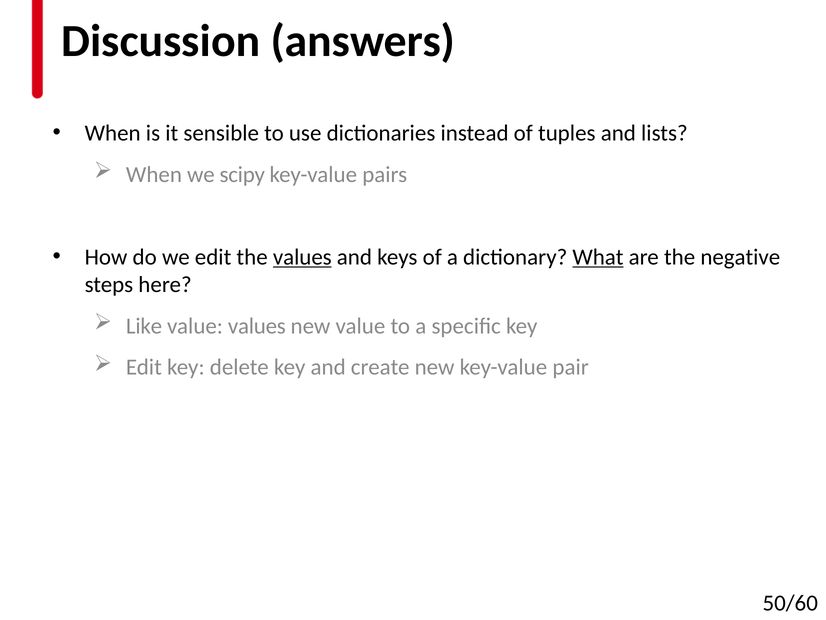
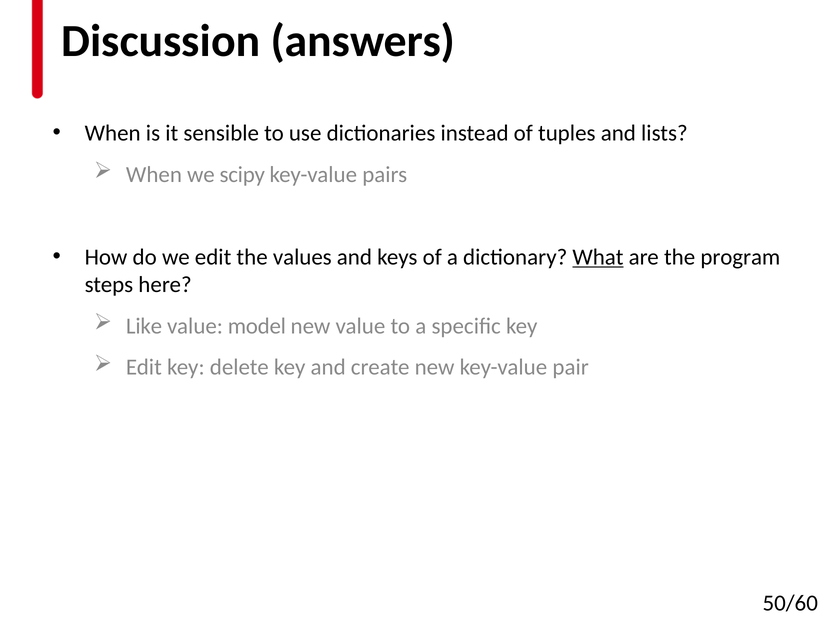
values underline: present -> none (302, 257)
negative: negative -> program (740, 257)
value values: values -> model (257, 326)
